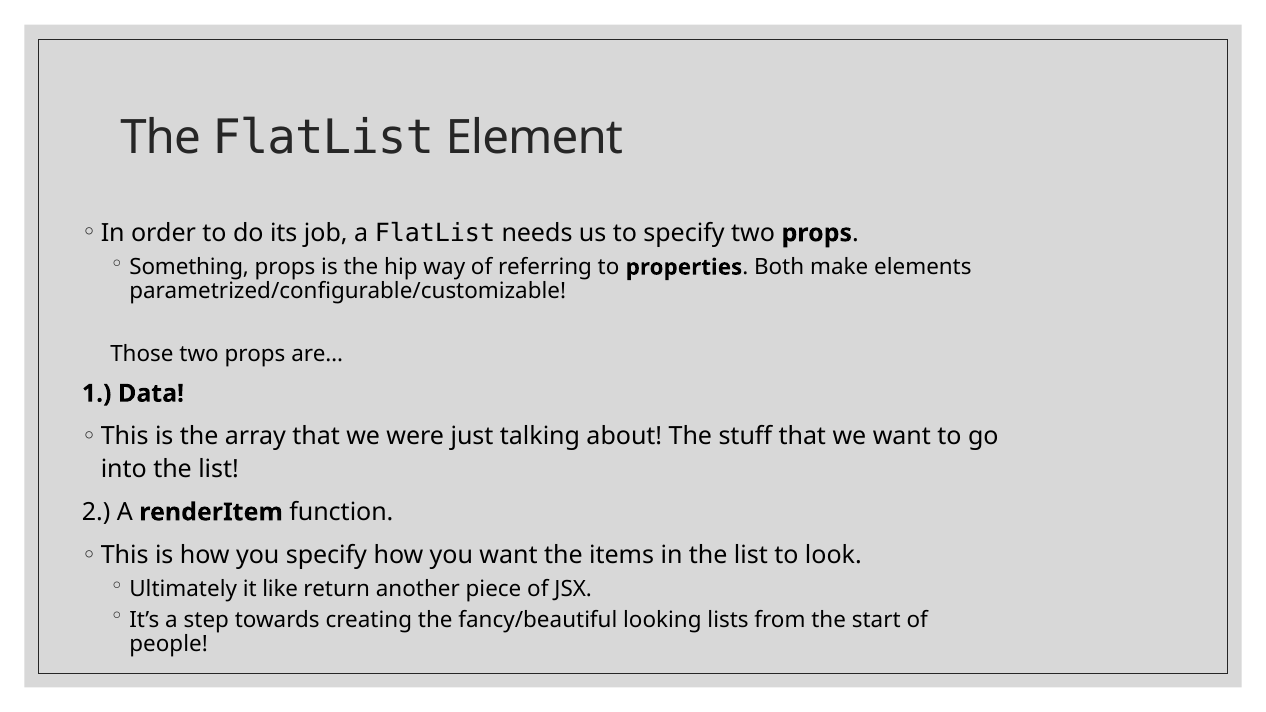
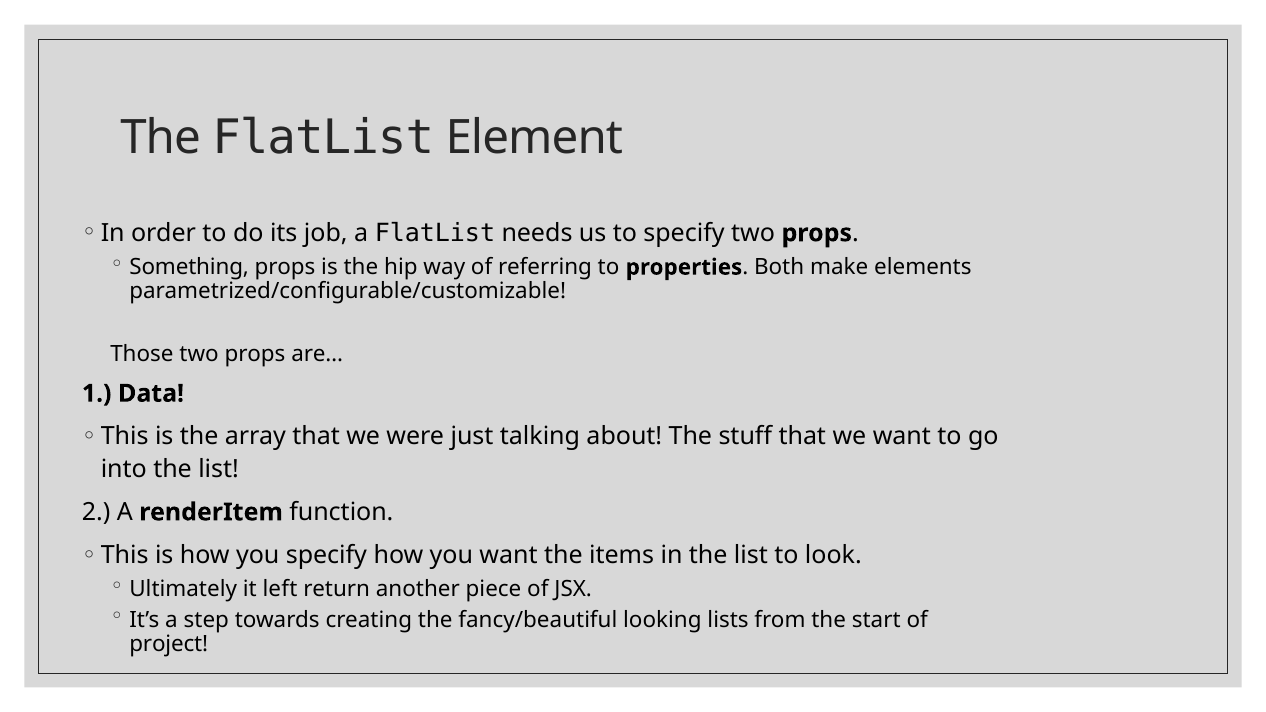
like: like -> left (280, 590)
people: people -> project (169, 644)
